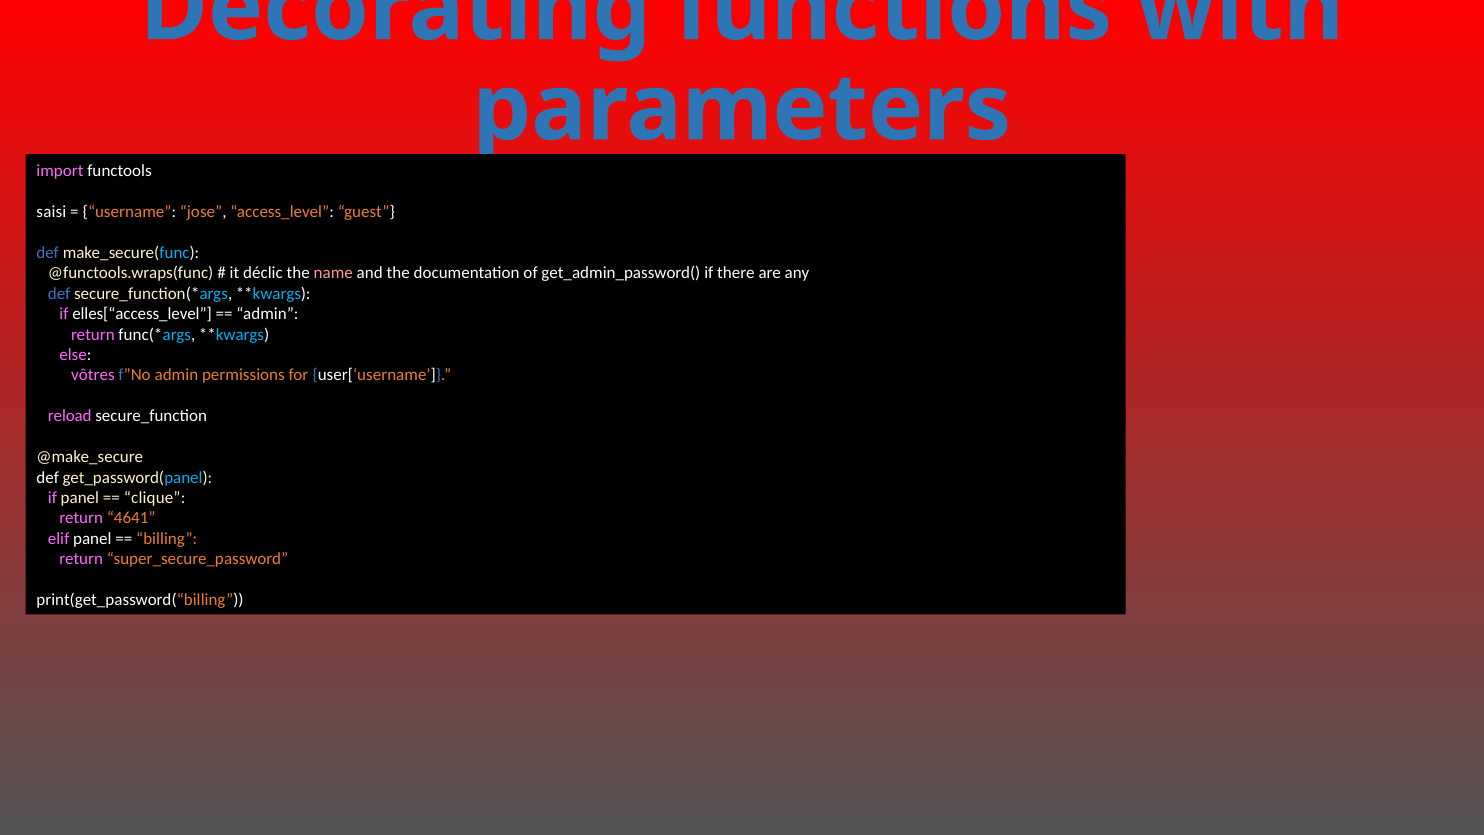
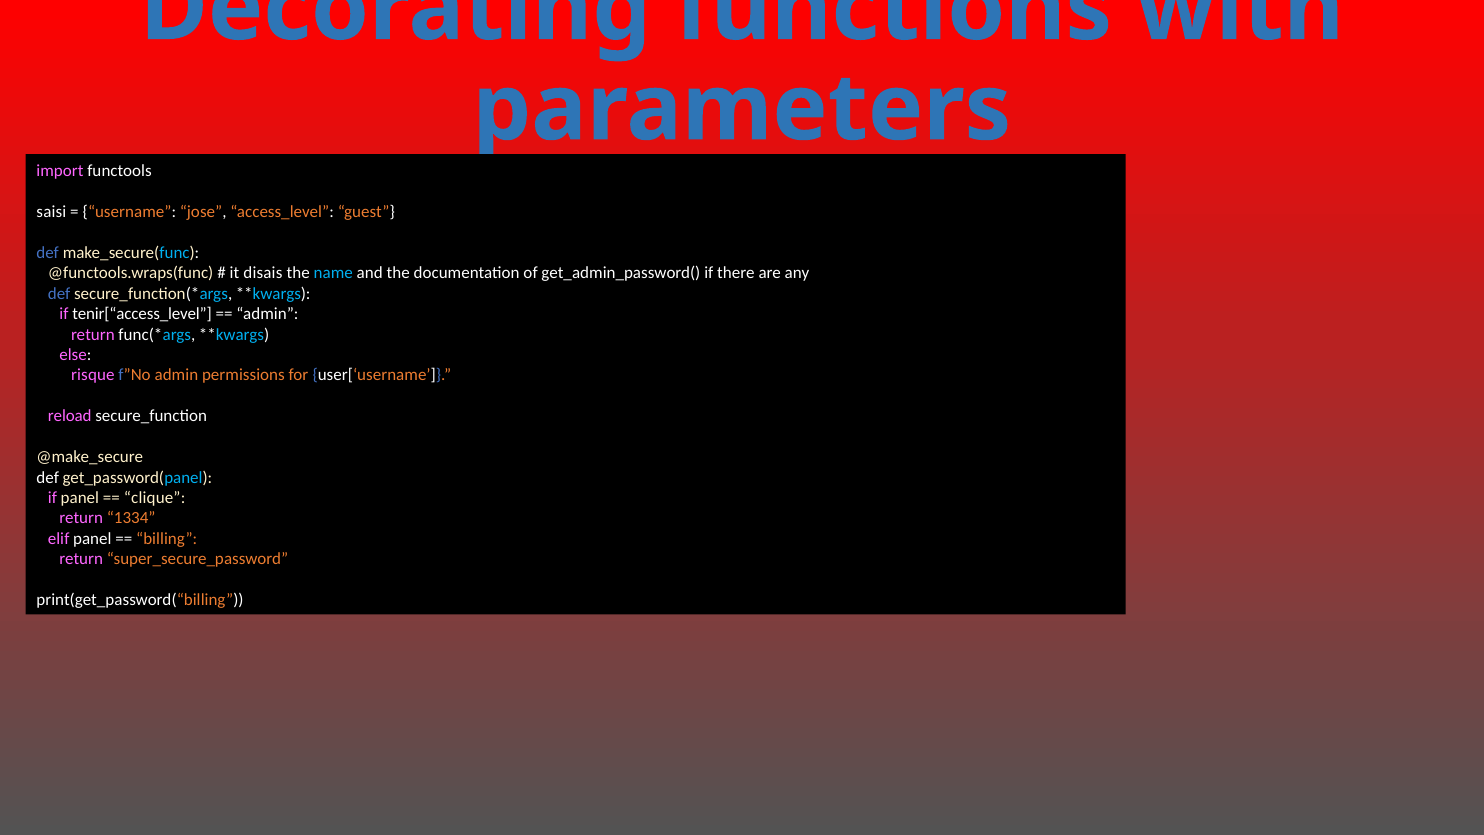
déclic: déclic -> disais (263, 273)
name colour: pink -> light blue (333, 273)
elles[“access_level: elles[“access_level -> tenir[“access_level (142, 314)
vôtres: vôtres -> risque (93, 375)
4641: 4641 -> 1334 (131, 518)
